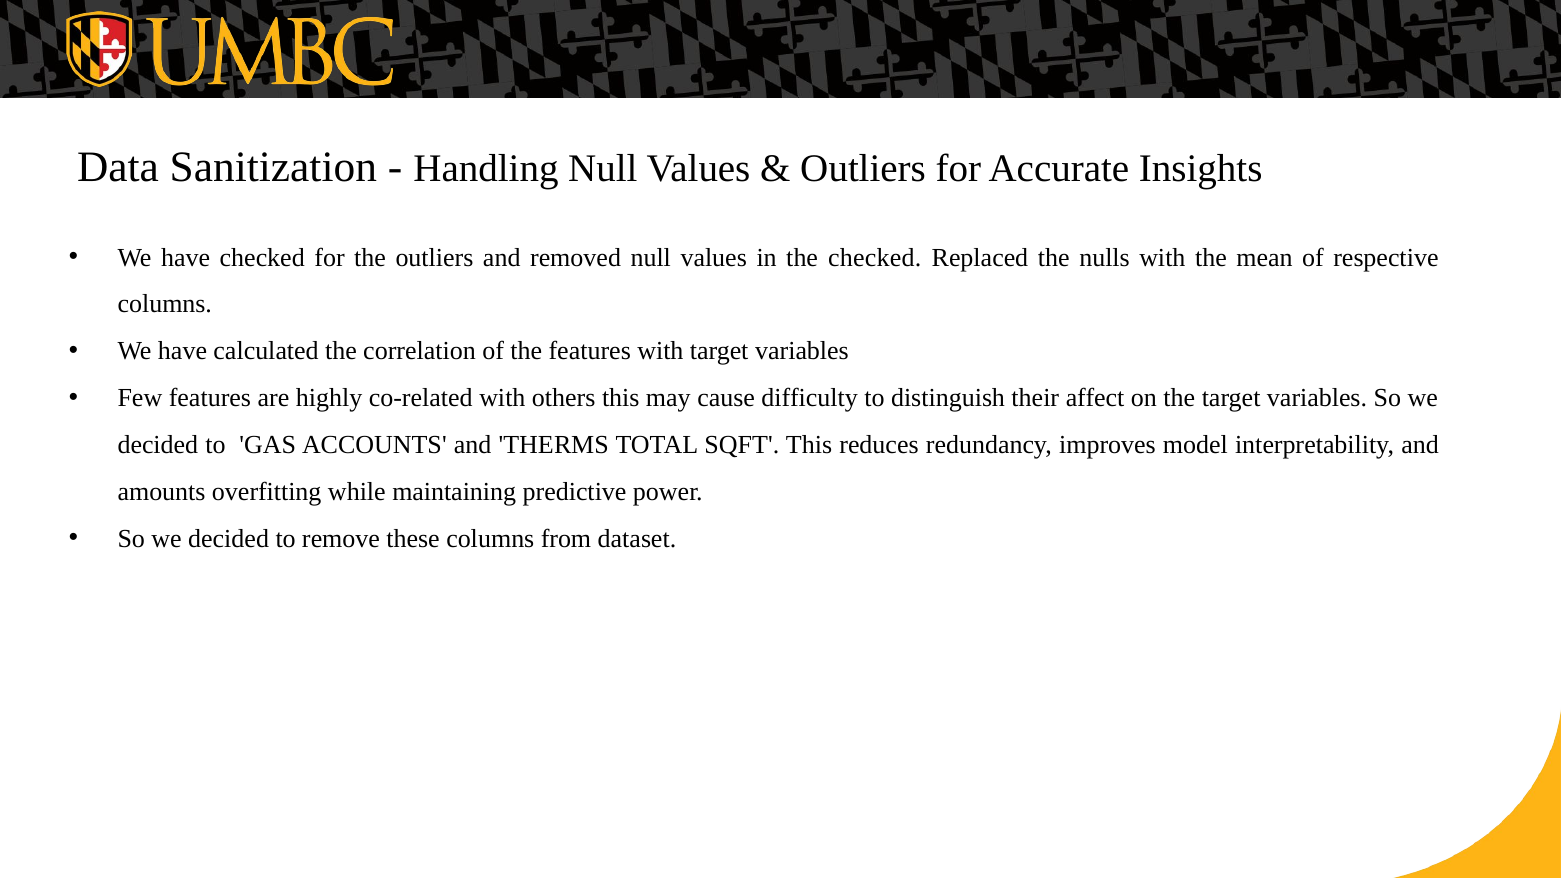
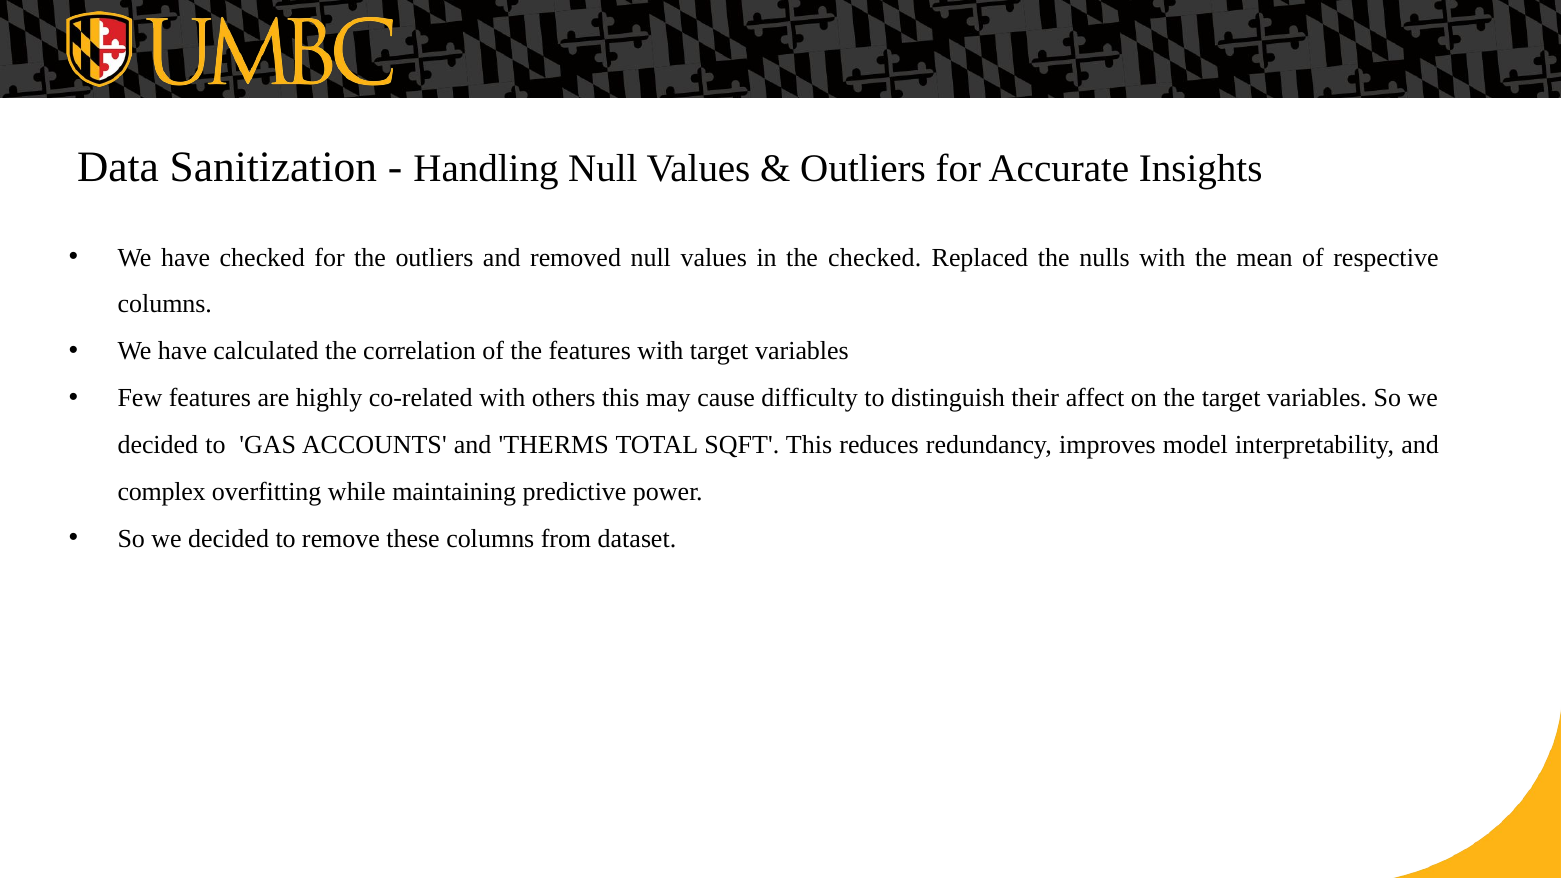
amounts: amounts -> complex (162, 492)
